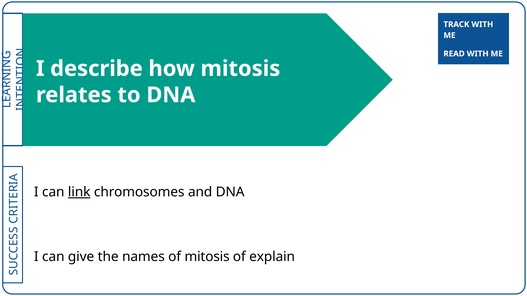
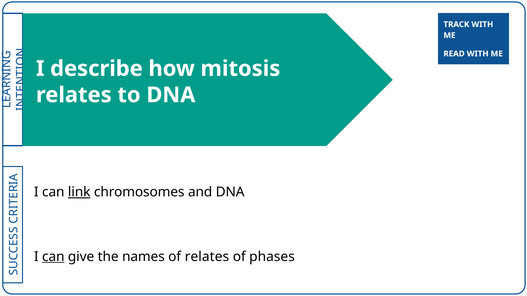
can underline: none -> present (53, 257)
of mitosis: mitosis -> relates (207, 257)
explain: explain -> phases (272, 257)
